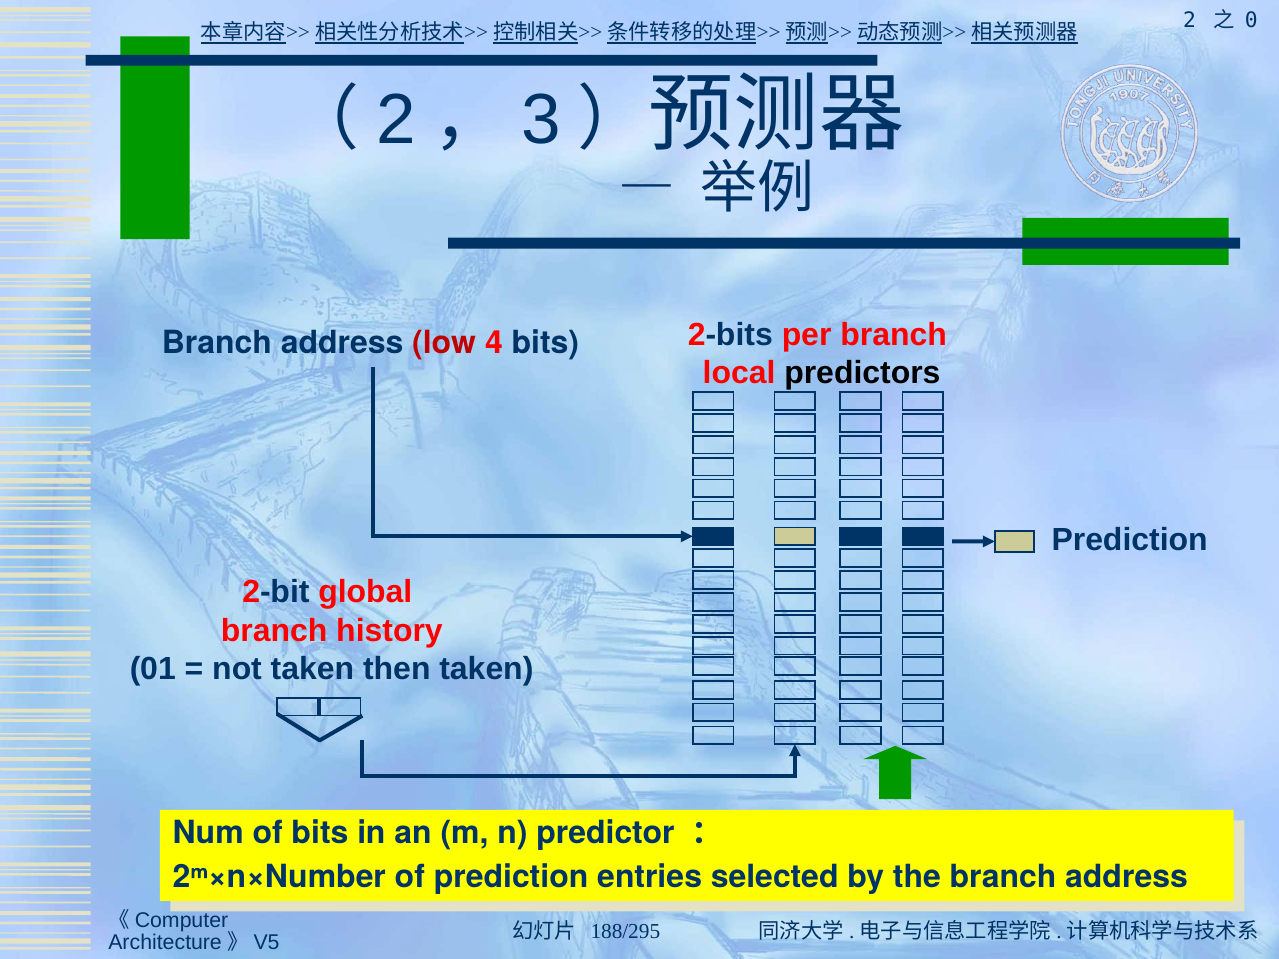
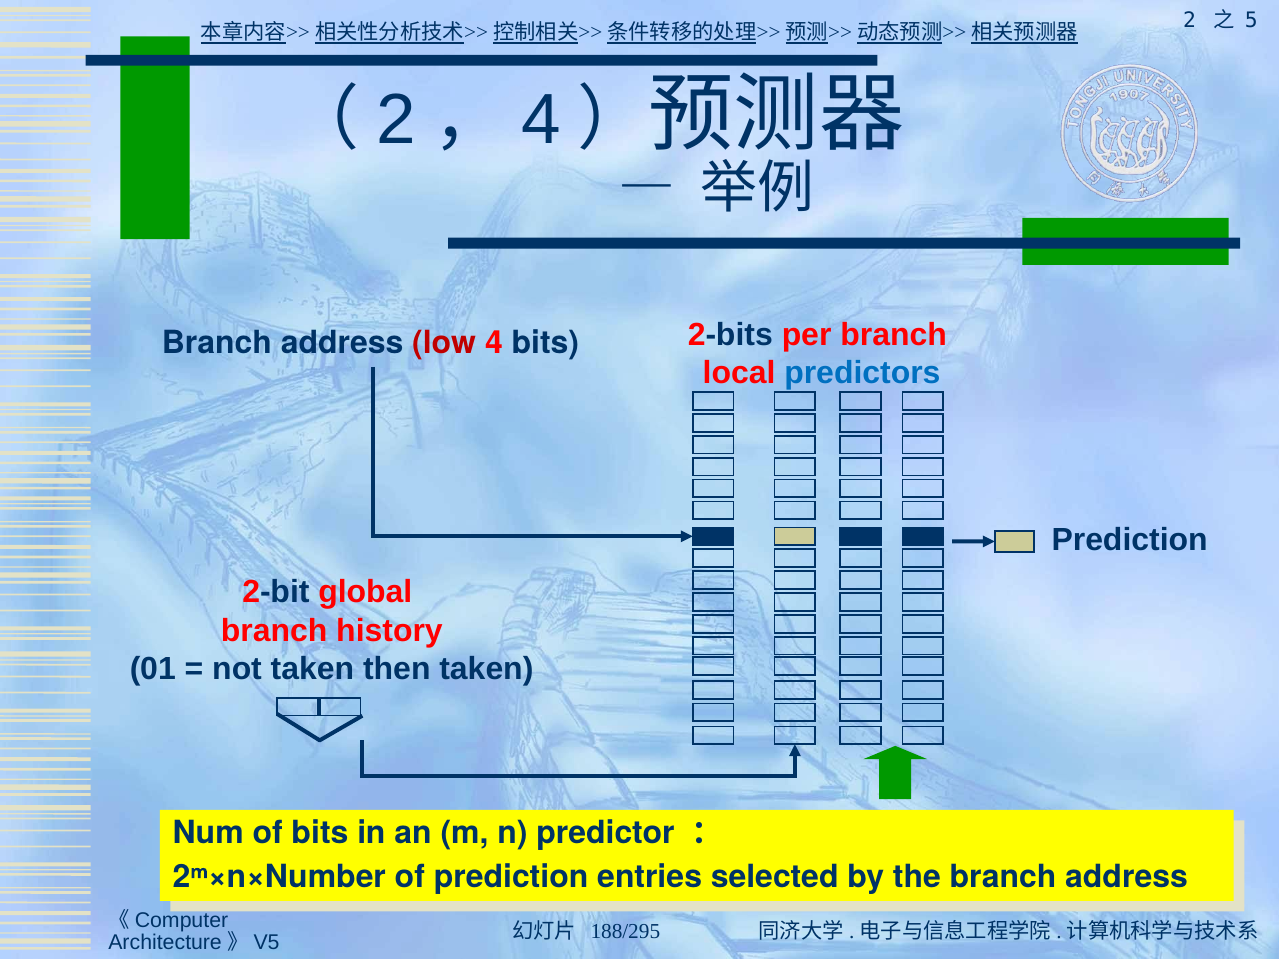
0: 0 -> 5 (1251, 21)
3: 3 -> 4 (541, 120)
predictors colour: black -> blue (862, 373)
